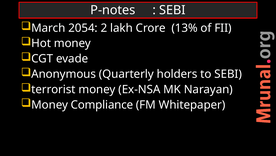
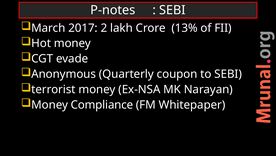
2054: 2054 -> 2017 (83, 28)
holders: holders -> coupon (177, 74)
